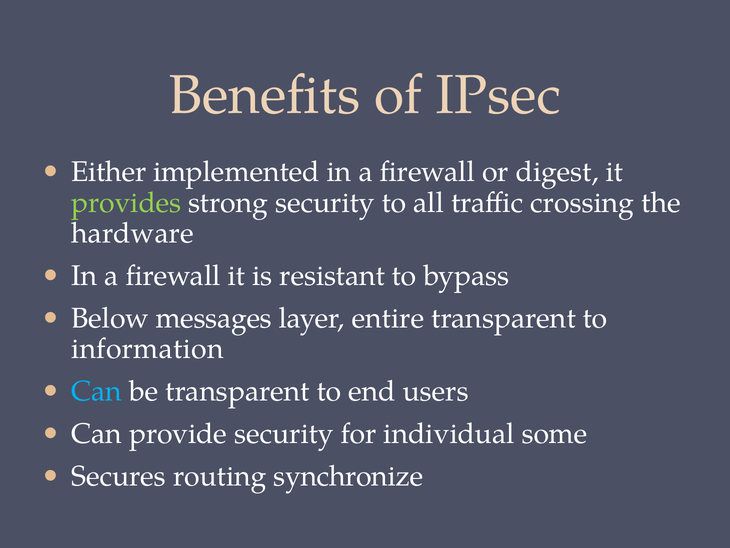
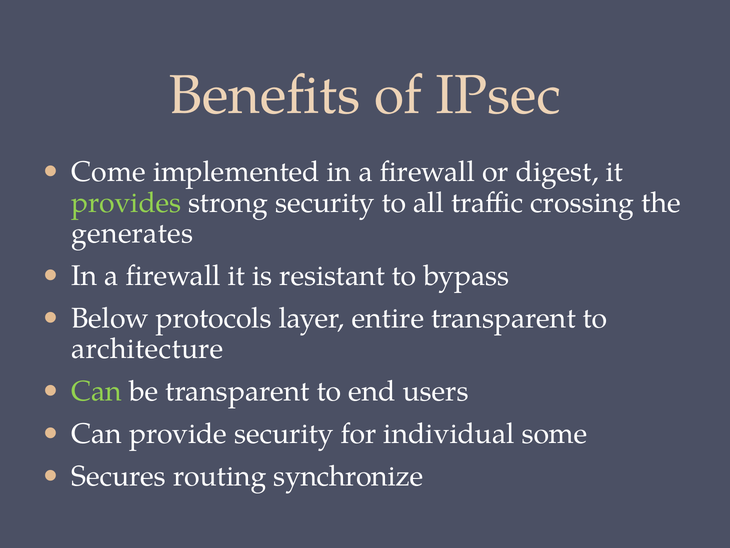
Either: Either -> Come (109, 172)
hardware: hardware -> generates (132, 233)
messages: messages -> protocols (214, 318)
information: information -> architecture (147, 349)
Can colour: light blue -> light green (97, 391)
